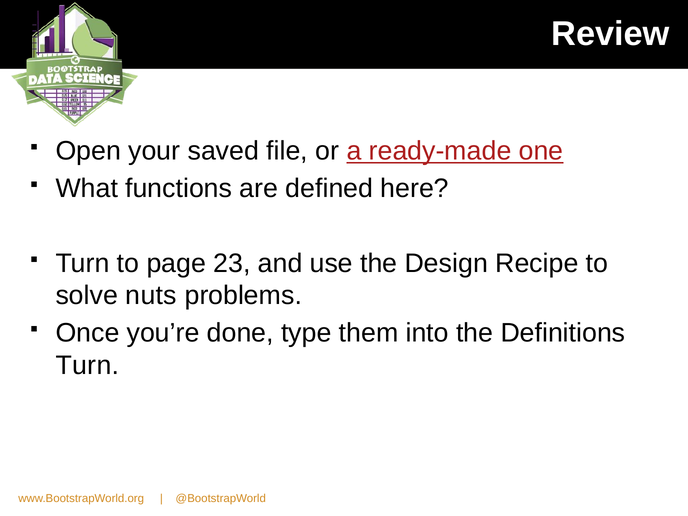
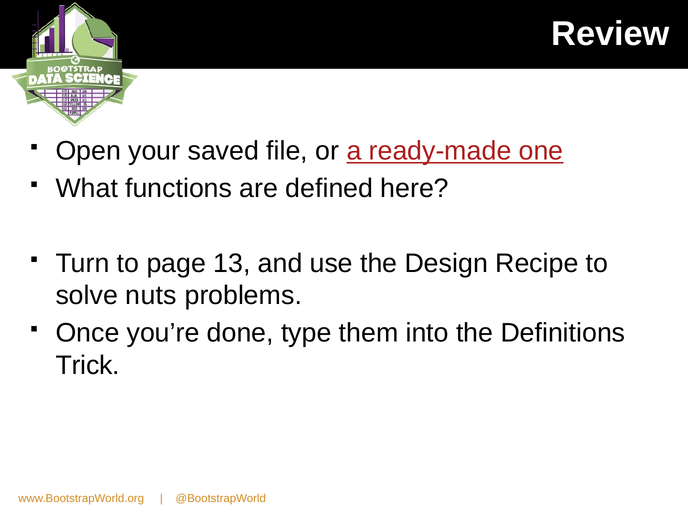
23: 23 -> 13 (232, 263)
Turn: Turn -> Trick (88, 365)
